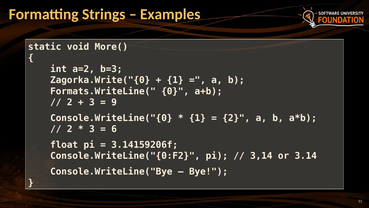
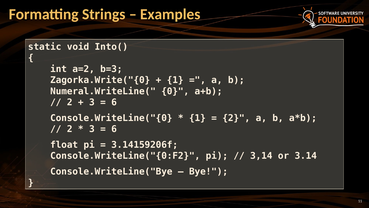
More(: More( -> Into( (111, 47)
Formats.WriteLine(: Formats.WriteLine( -> Numeral.WriteLine( (103, 91)
9: 9 -> 6 (114, 102)
